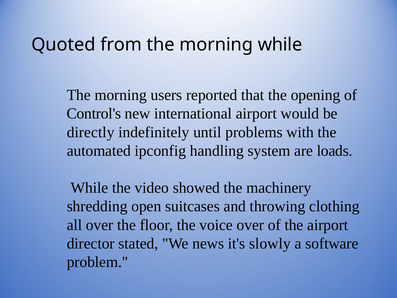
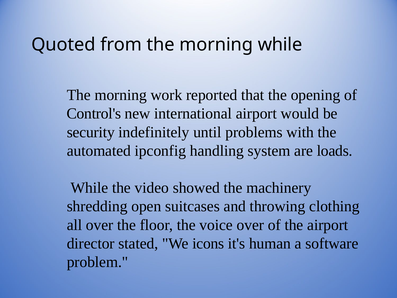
users: users -> work (166, 95)
directly: directly -> security (91, 132)
news: news -> icons (208, 243)
slowly: slowly -> human (270, 243)
